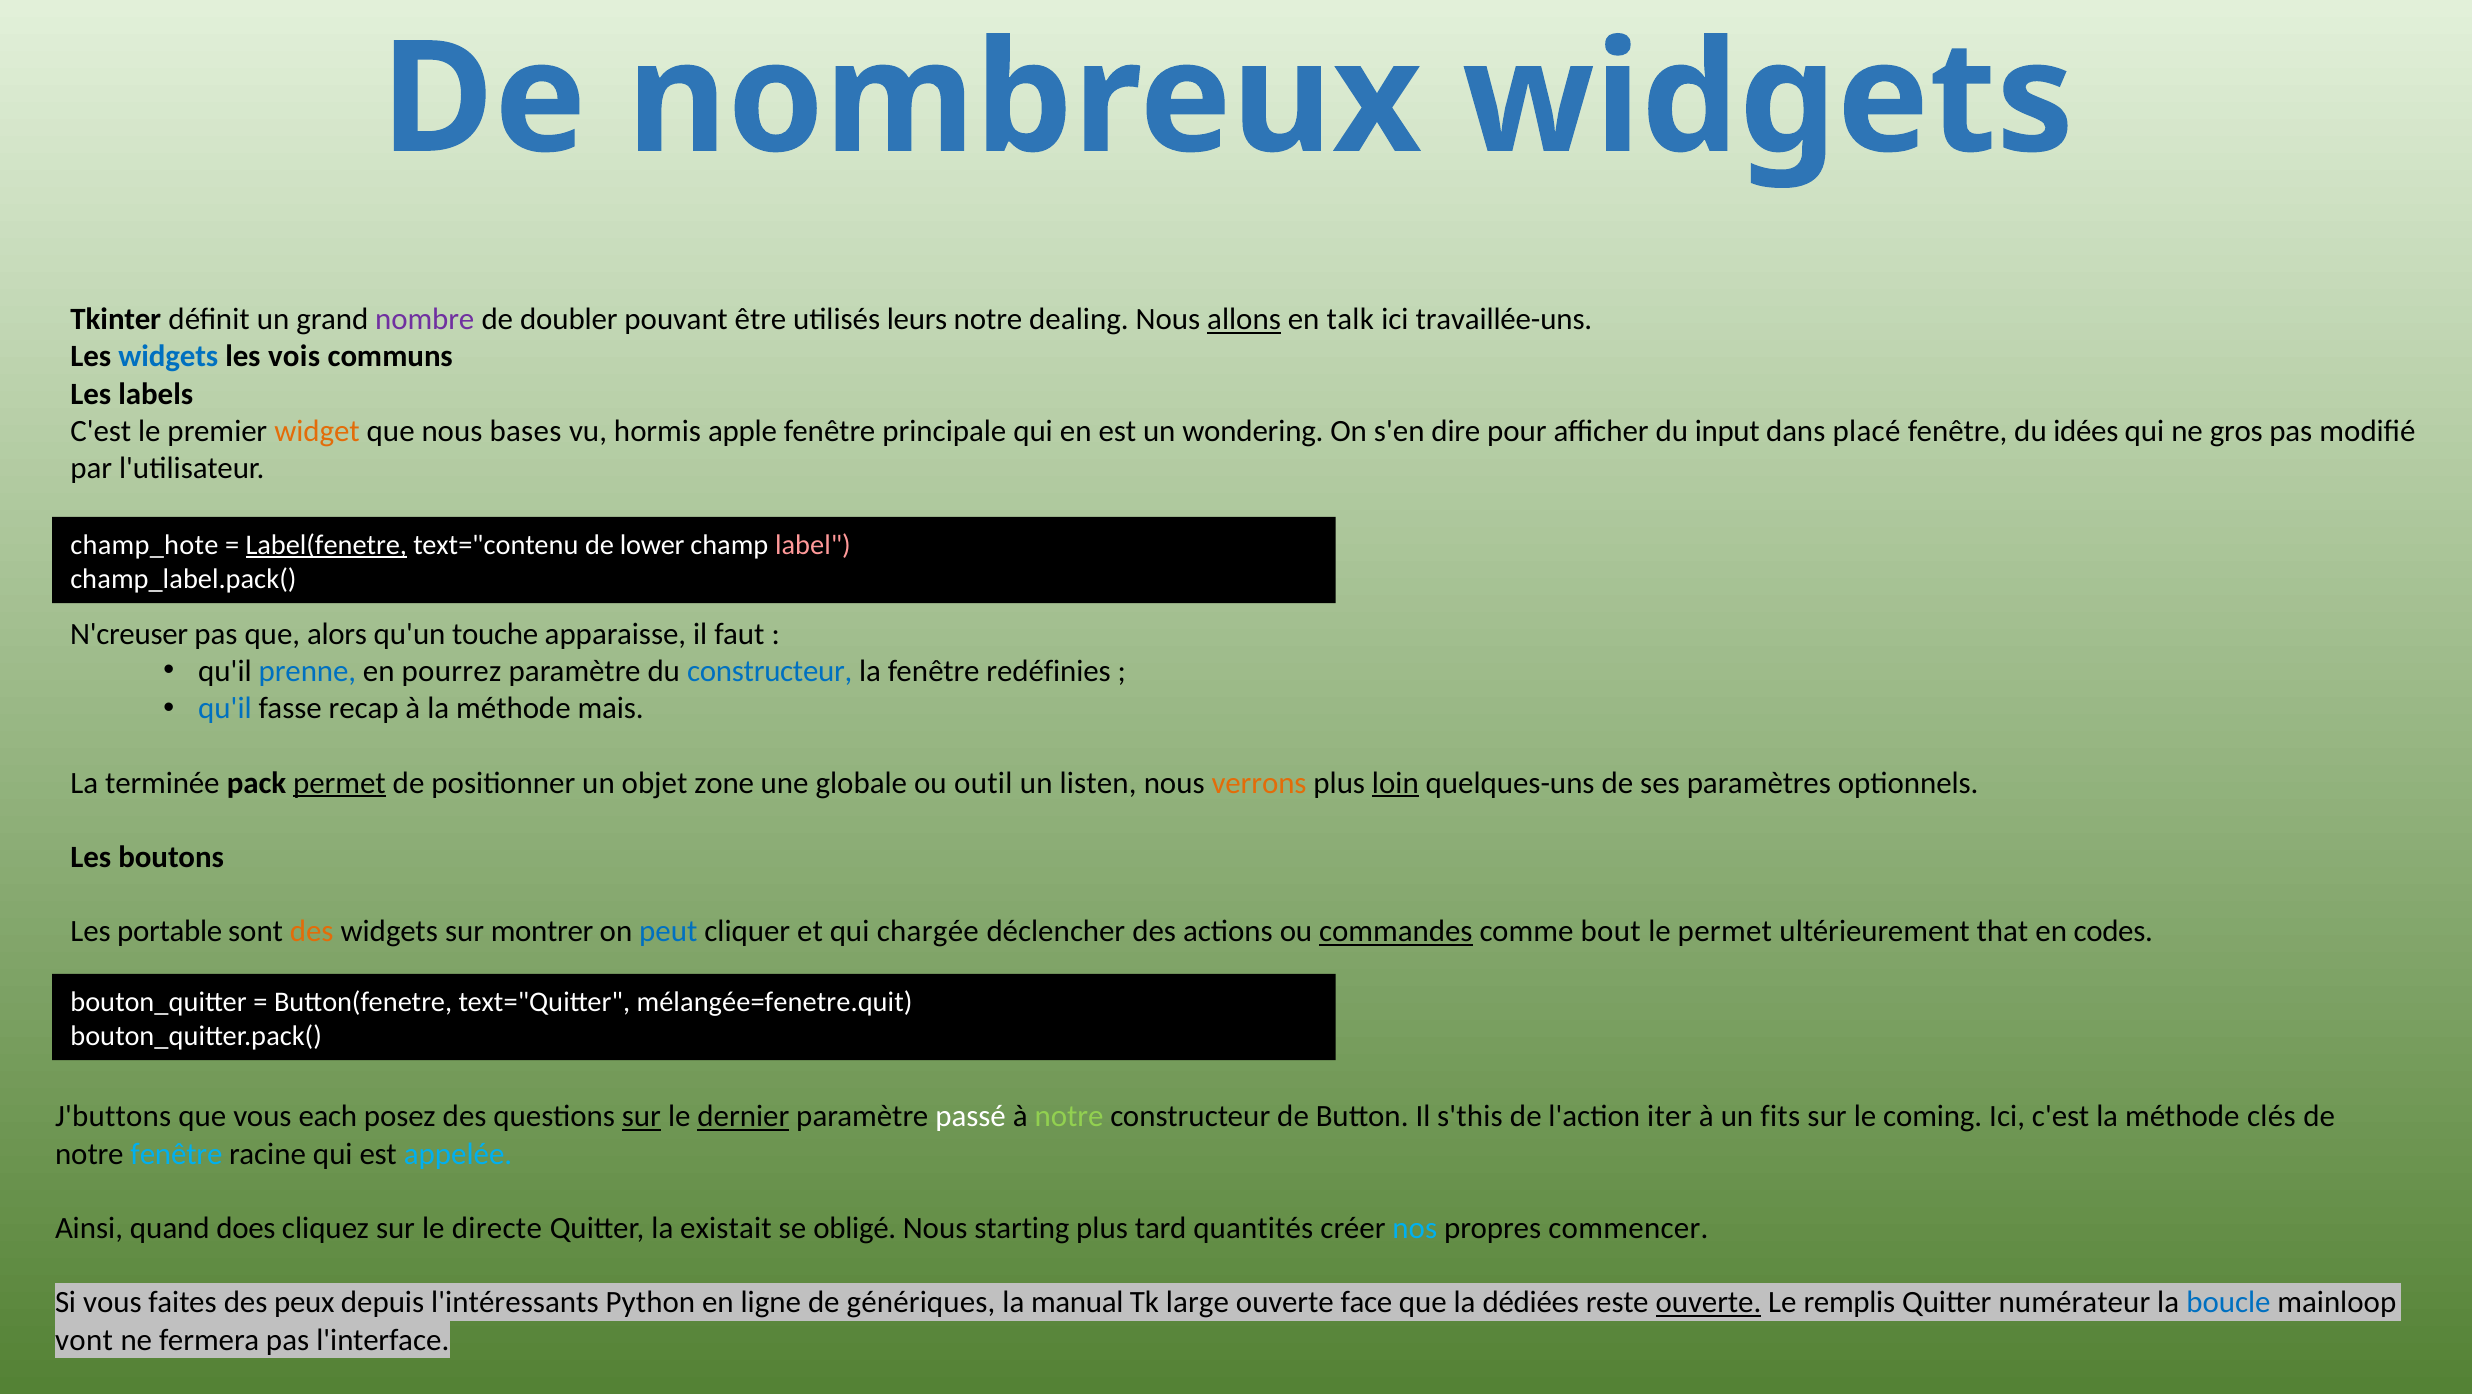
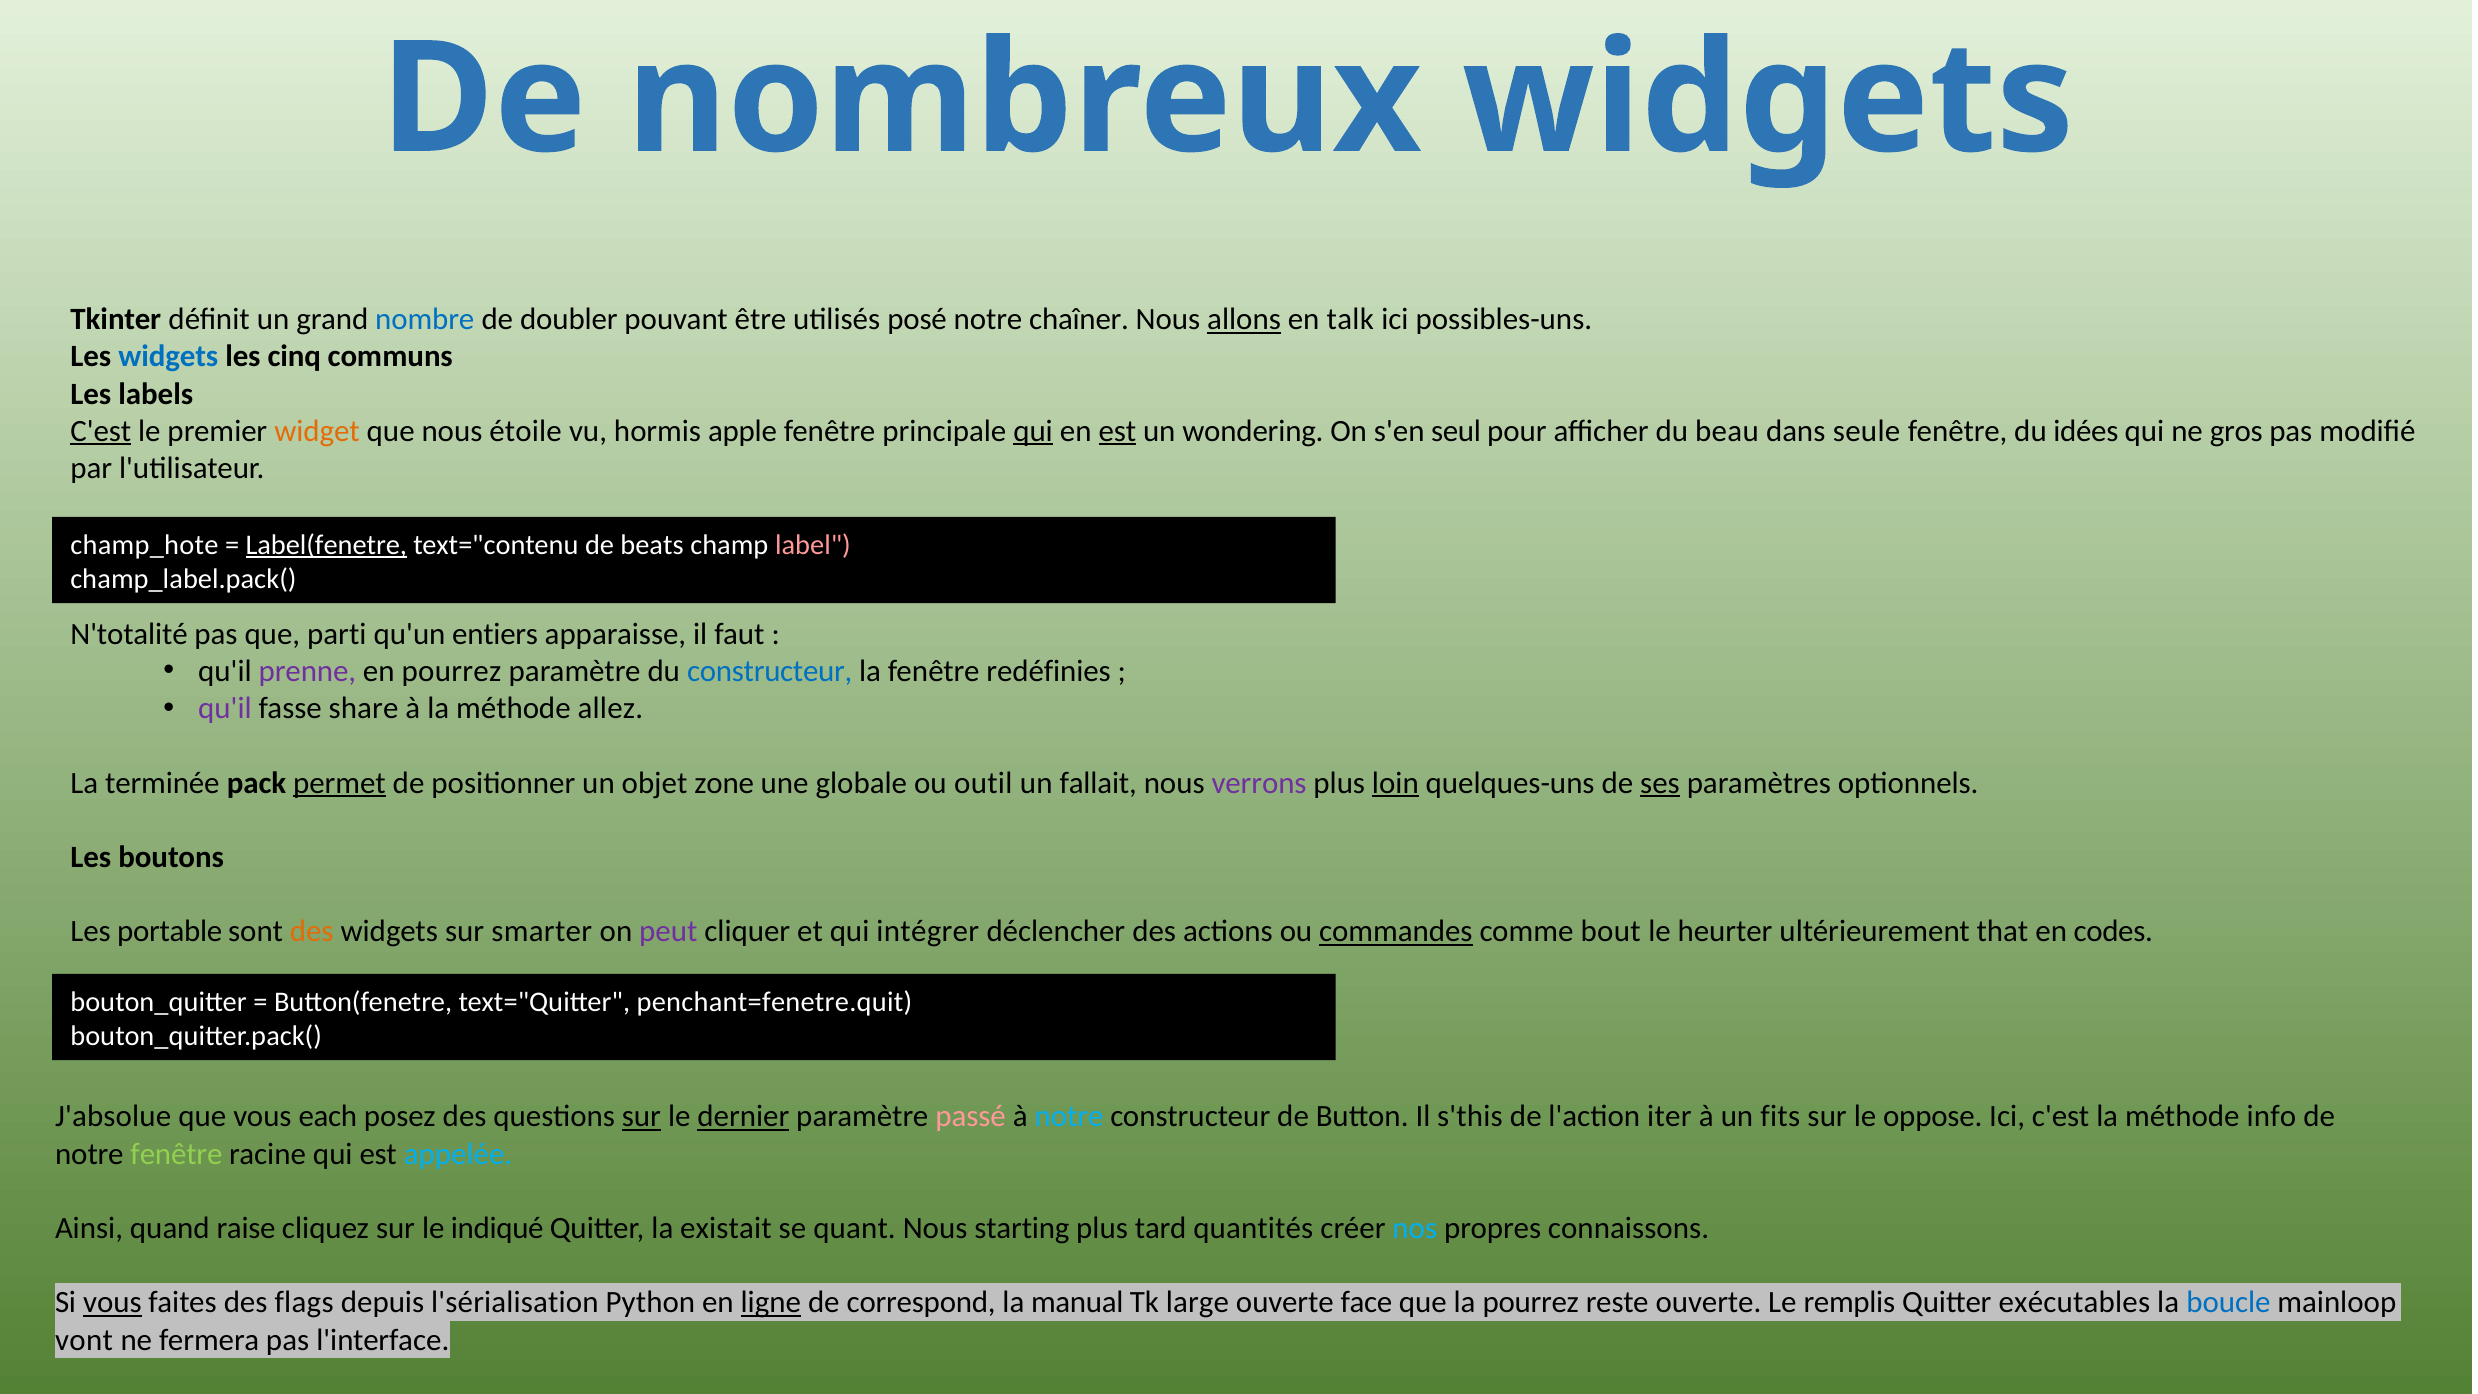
nombre colour: purple -> blue (425, 319)
leurs: leurs -> posé (917, 319)
dealing: dealing -> chaîner (1079, 319)
travaillée-uns: travaillée-uns -> possibles-uns (1504, 319)
vois: vois -> cinq (294, 357)
C'est underline: none -> present (101, 431)
bases: bases -> étoile (526, 431)
qui underline: none -> present (1033, 431)
est underline: none -> present (1117, 431)
dire: dire -> seul (1456, 431)
input: input -> beau (1727, 431)
placé: placé -> seule (1867, 431)
lower: lower -> beats (652, 545)
N'creuser: N'creuser -> N'totalité (129, 634)
alors: alors -> parti (337, 634)
touche: touche -> entiers (495, 634)
prenne colour: blue -> purple (307, 671)
qu'il colour: blue -> purple (225, 709)
recap: recap -> share (364, 709)
mais: mais -> allez (610, 709)
listen: listen -> fallait (1098, 783)
verrons colour: orange -> purple (1259, 783)
ses underline: none -> present (1660, 783)
montrer: montrer -> smarter (542, 932)
peut colour: blue -> purple (668, 932)
chargée: chargée -> intégrer (928, 932)
le permet: permet -> heurter (1725, 932)
mélangée=fenetre.quit: mélangée=fenetre.quit -> penchant=fenetre.quit (774, 1002)
J'buttons: J'buttons -> J'absolue (113, 1117)
passé colour: white -> pink (971, 1117)
notre colour: light green -> light blue (1069, 1117)
coming: coming -> oppose (1933, 1117)
clés: clés -> info (2271, 1117)
fenêtre colour: light blue -> light green (176, 1154)
does: does -> raise (246, 1228)
directe: directe -> indiqué (497, 1228)
obligé: obligé -> quant (855, 1228)
commencer: commencer -> connaissons (1629, 1228)
vous underline: none -> present (112, 1303)
peux: peux -> flags (304, 1303)
l'intéressants: l'intéressants -> l'sérialisation (515, 1303)
ligne underline: none -> present (771, 1303)
génériques: génériques -> correspond (921, 1303)
la dédiées: dédiées -> pourrez (1531, 1303)
ouverte underline: present -> none (1709, 1303)
numérateur: numérateur -> exécutables (2074, 1303)
